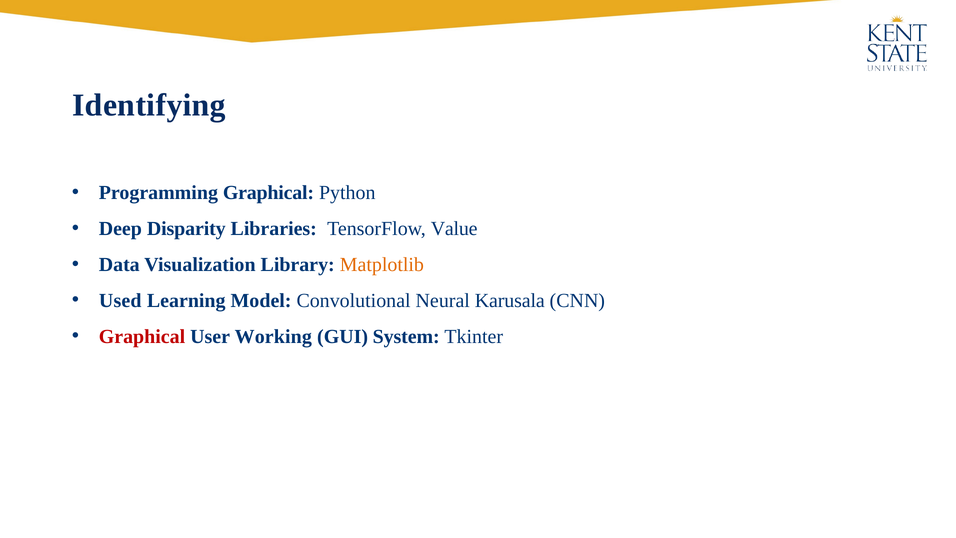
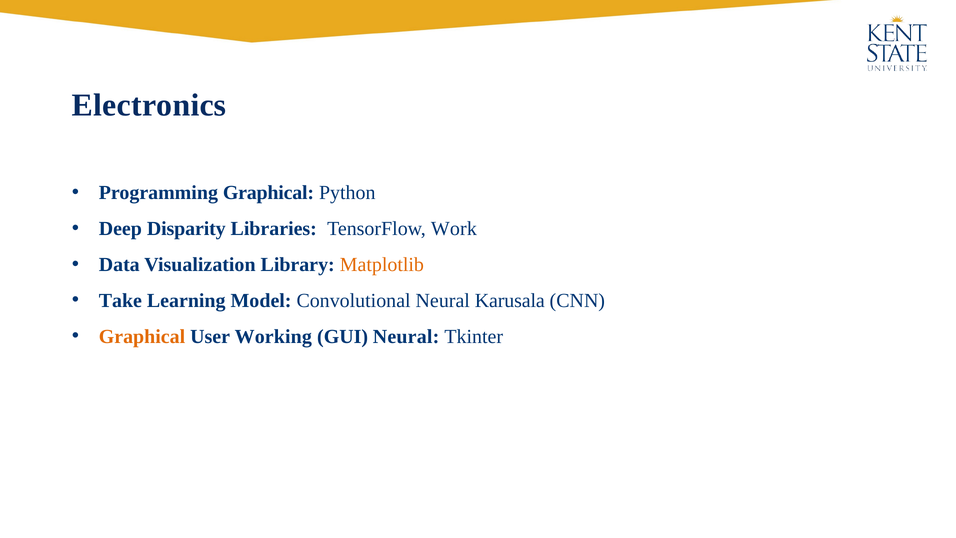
Identifying: Identifying -> Electronics (149, 105)
Value: Value -> Work (454, 229)
Used: Used -> Take (120, 300)
Graphical colour: red -> orange (142, 336)
GUI System: System -> Neural (406, 336)
